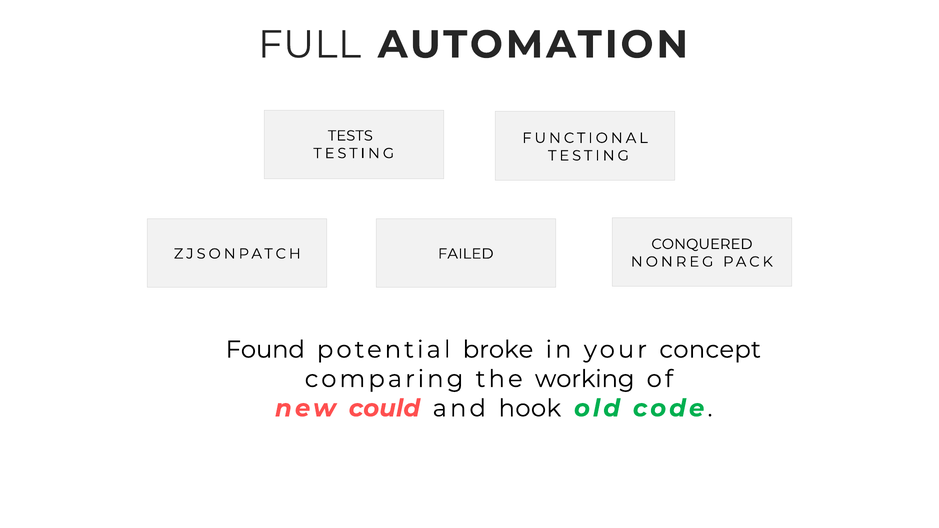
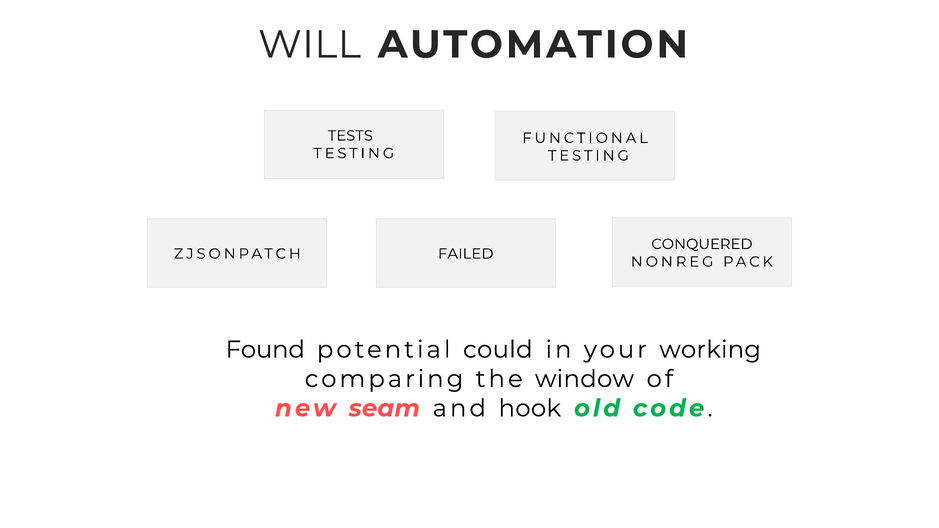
FULL: FULL -> WILL (309, 45)
broke: broke -> could (498, 350)
concept: concept -> working (710, 350)
working: working -> window (585, 379)
could: could -> seam (384, 409)
